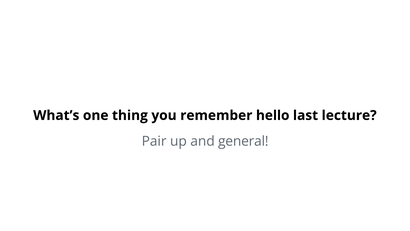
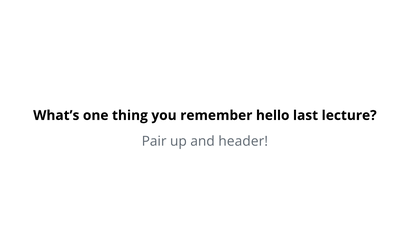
general: general -> header (243, 141)
